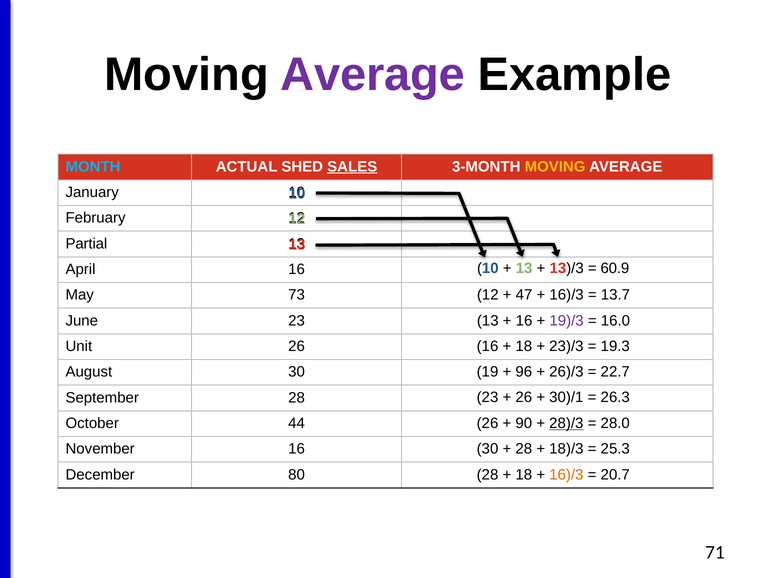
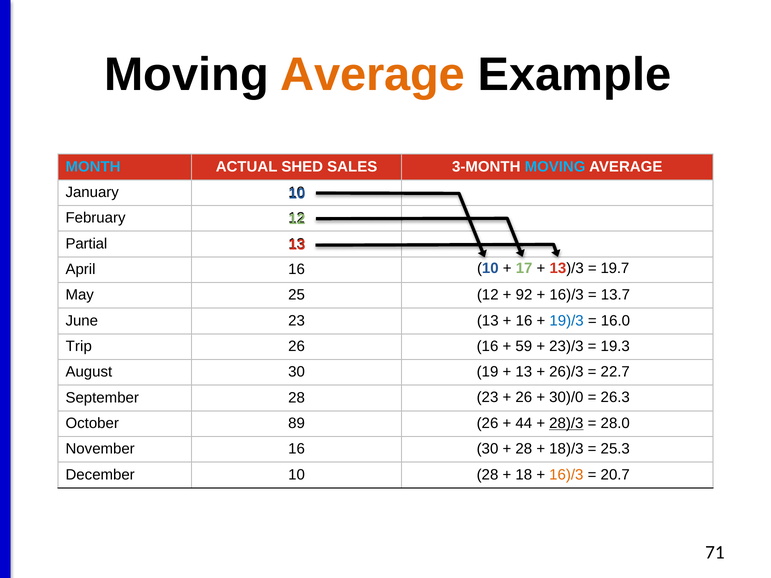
Average colour: purple -> orange (373, 75)
SALES underline: present -> none (352, 167)
MOVING colour: yellow -> light blue (555, 167)
13: 13 -> 17 (524, 269)
60.9: 60.9 -> 19.7 (615, 269)
47: 47 -> 92 (524, 295)
73: 73 -> 25 (297, 295)
19)/3 colour: purple -> blue (567, 321)
18: 18 -> 59 (524, 346)
Unit: Unit -> Trip (79, 346)
96: 96 -> 13 (524, 372)
30)/1: 30)/1 -> 30)/0 (566, 398)
90: 90 -> 44 (524, 423)
44: 44 -> 89 (297, 424)
December 80: 80 -> 10 (297, 475)
